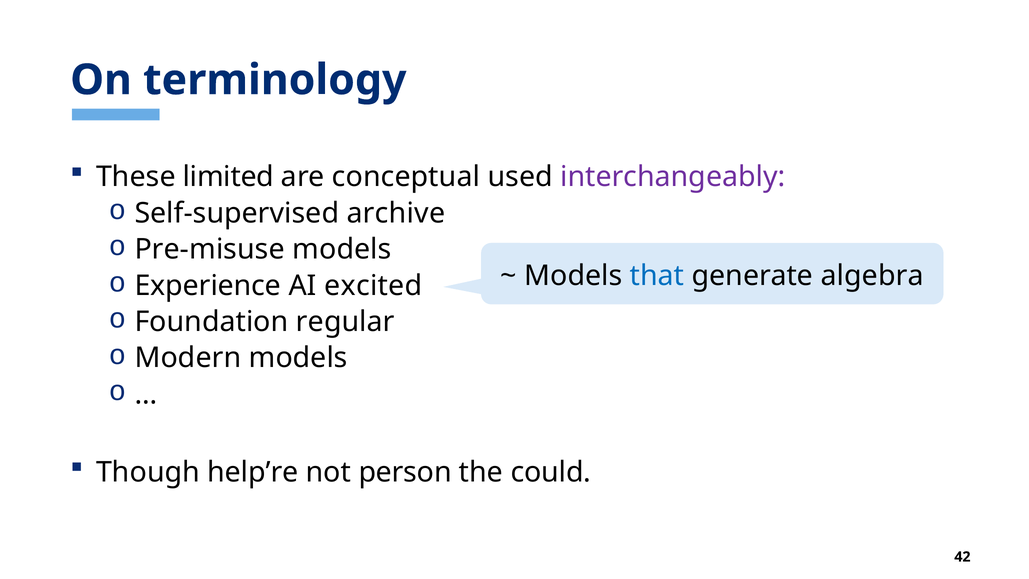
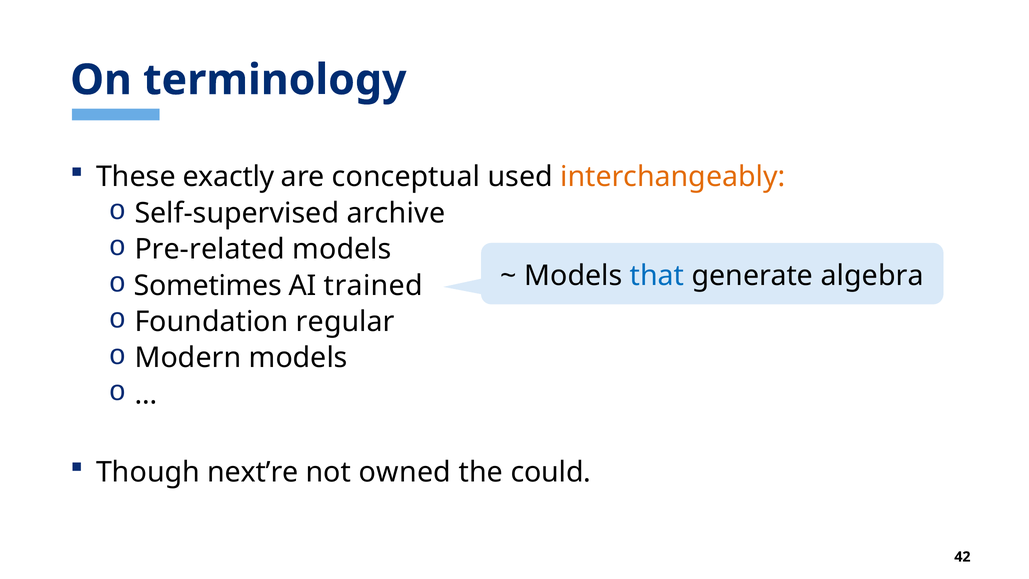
limited: limited -> exactly (228, 177)
interchangeably colour: purple -> orange (673, 177)
Pre-misuse: Pre-misuse -> Pre-related (210, 249)
Experience: Experience -> Sometimes (208, 285)
excited: excited -> trained (373, 285)
help’re: help’re -> next’re (253, 472)
person: person -> owned (405, 472)
